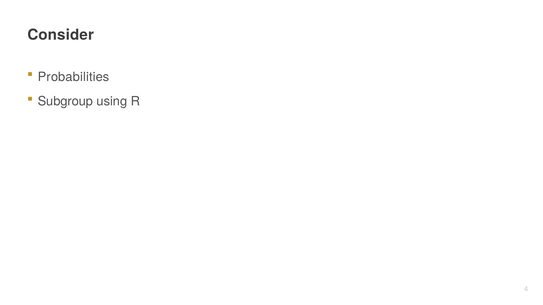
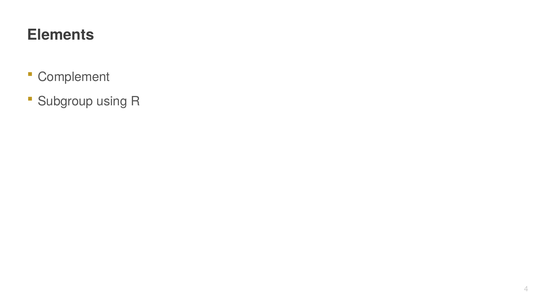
Consider: Consider -> Elements (61, 35)
Probabilities: Probabilities -> Complement (74, 77)
